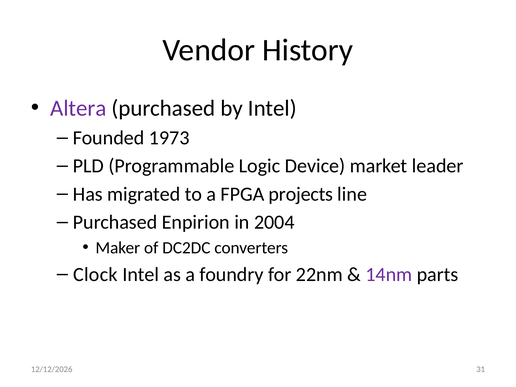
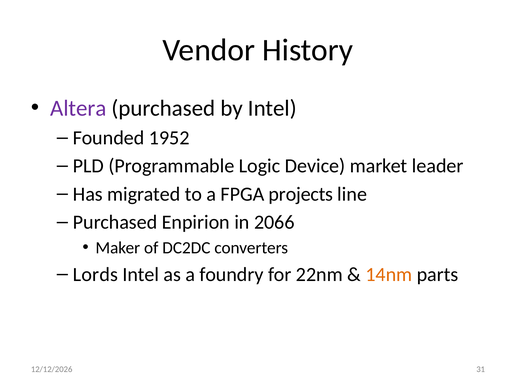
1973: 1973 -> 1952 (169, 138)
2004: 2004 -> 2066 (274, 222)
Clock: Clock -> Lords (95, 274)
14nm colour: purple -> orange (389, 274)
